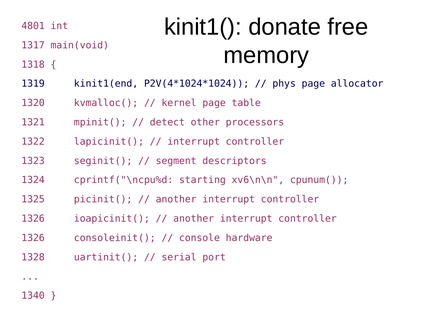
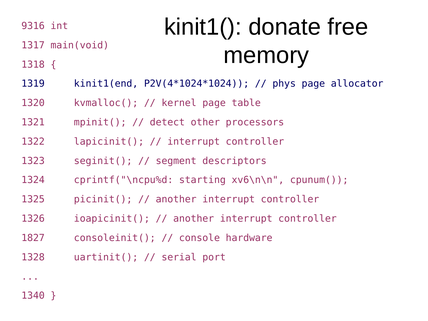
4801: 4801 -> 9316 (33, 26)
1326: 1326 -> 1827 (33, 238)
